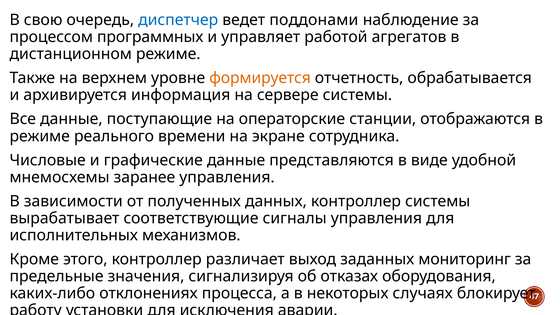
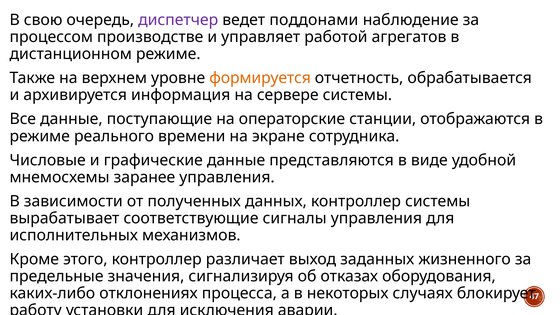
диспетчер colour: blue -> purple (178, 20)
программных: программных -> производстве (150, 37)
мониторинг: мониторинг -> жизненного (465, 259)
